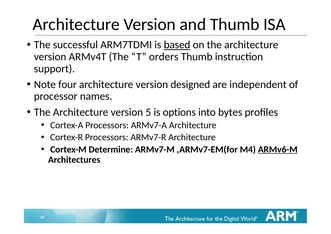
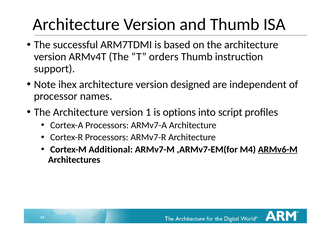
based underline: present -> none (177, 45)
four: four -> ihex (67, 84)
5: 5 -> 1 (148, 112)
bytes: bytes -> script (230, 112)
Determine: Determine -> Additional (111, 149)
